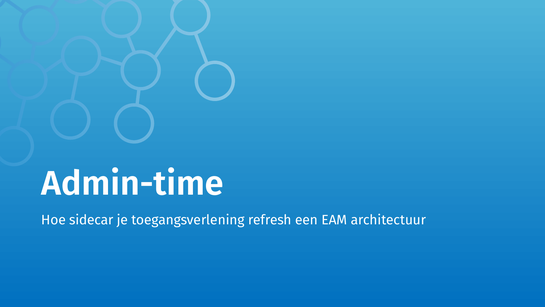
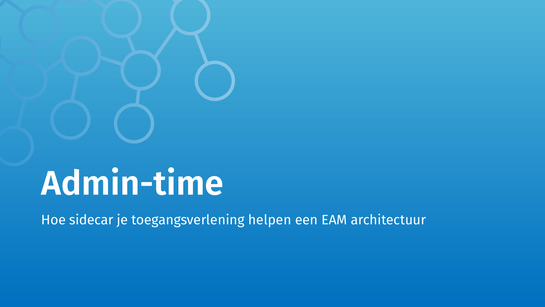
refresh: refresh -> helpen (270, 220)
